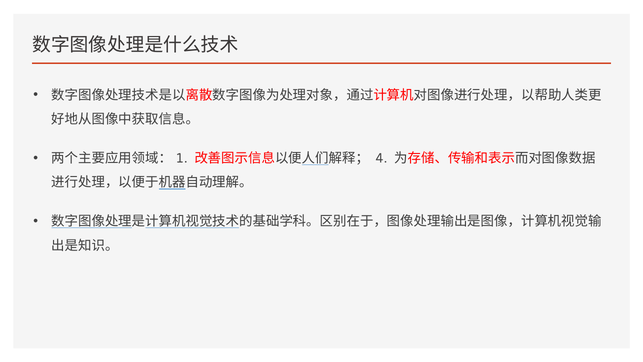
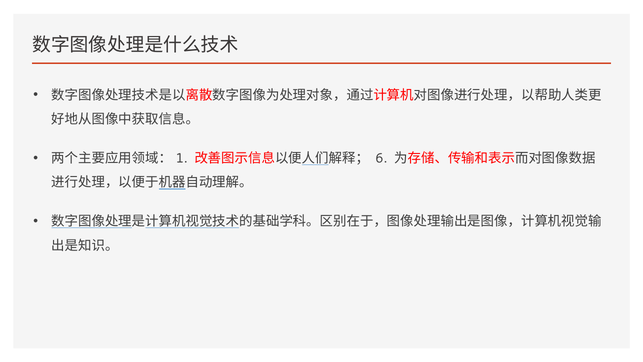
4: 4 -> 6 (381, 158)
